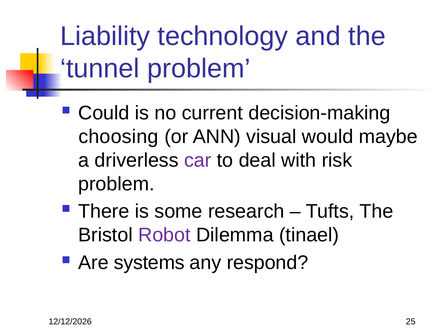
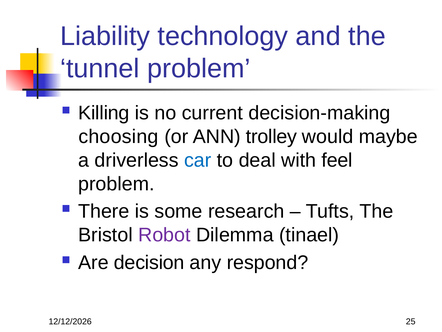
Could: Could -> Killing (104, 113)
visual: visual -> trolley (271, 136)
car colour: purple -> blue (198, 160)
risk: risk -> feel (337, 160)
systems: systems -> decision (149, 262)
